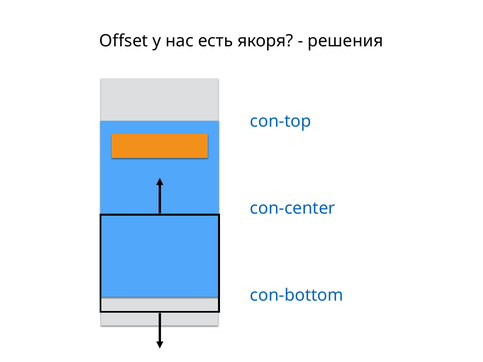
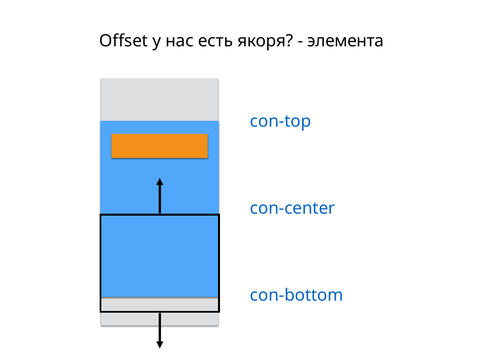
решения: решения -> элемента (346, 41)
